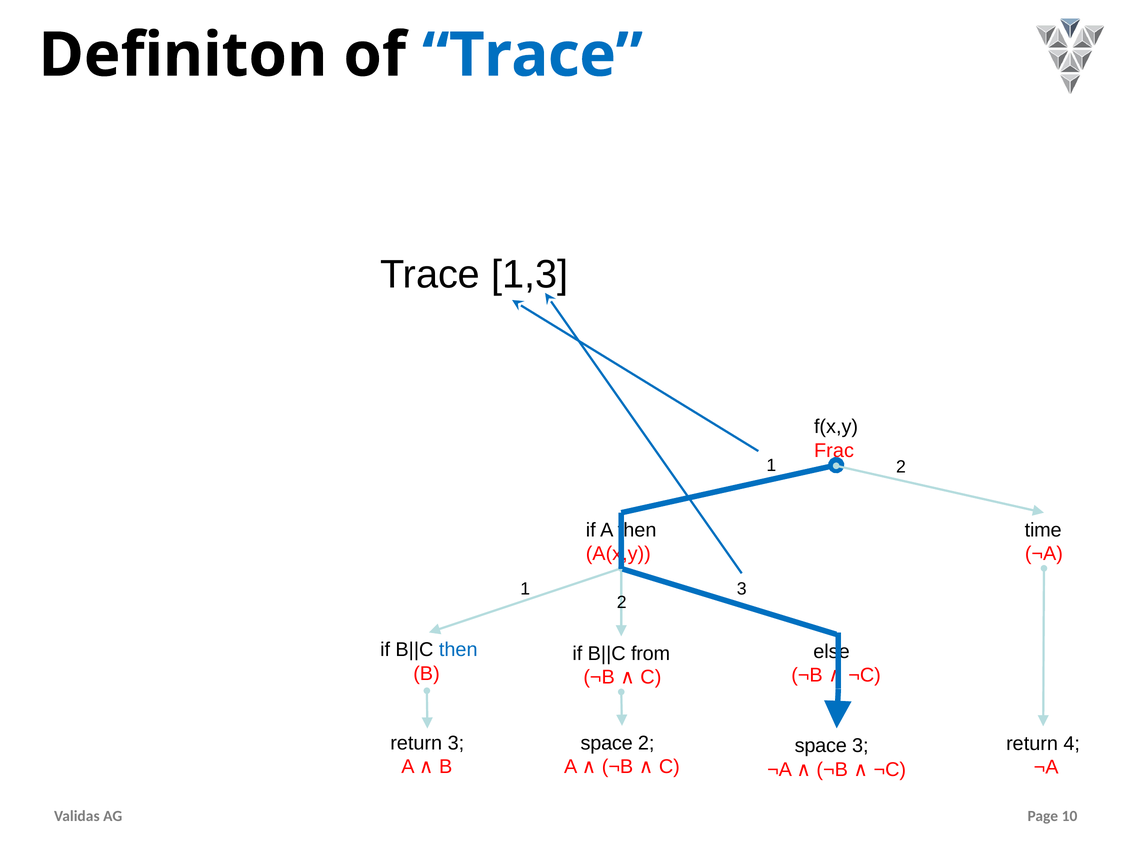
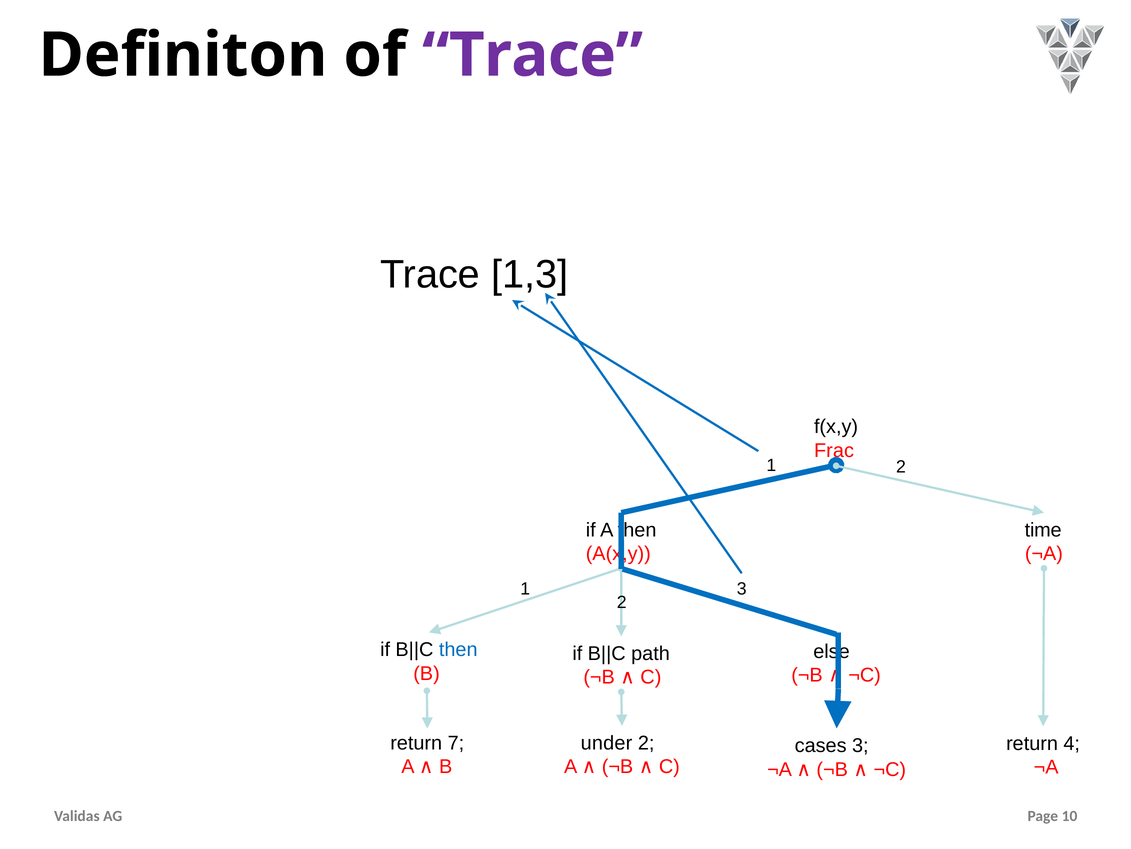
Trace colour: blue -> purple (533, 55)
from: from -> path (650, 653)
return 3: 3 -> 7 (456, 742)
space: space -> under (606, 742)
space: space -> cases (821, 745)
